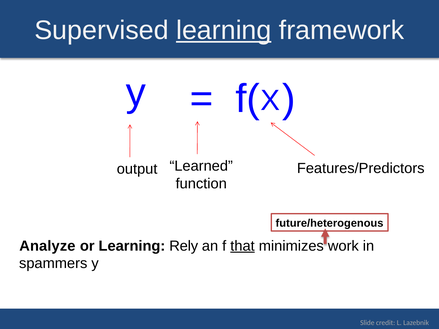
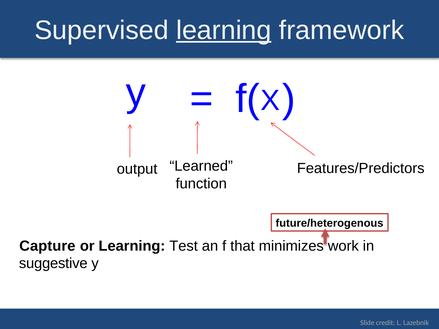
Analyze: Analyze -> Capture (47, 246)
Rely: Rely -> Test (184, 246)
that underline: present -> none (243, 246)
spammers: spammers -> suggestive (53, 264)
